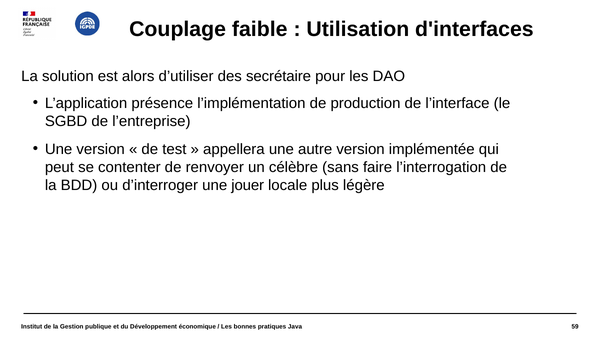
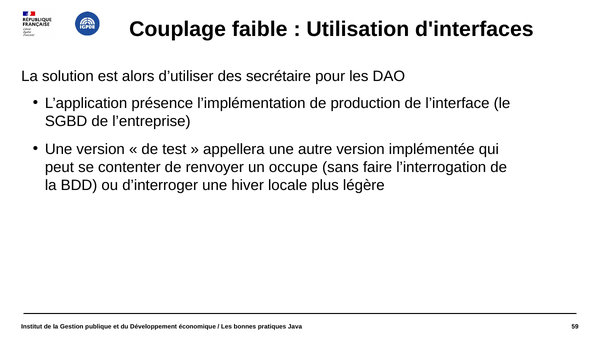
célèbre: célèbre -> occupe (293, 167)
jouer: jouer -> hiver (248, 185)
